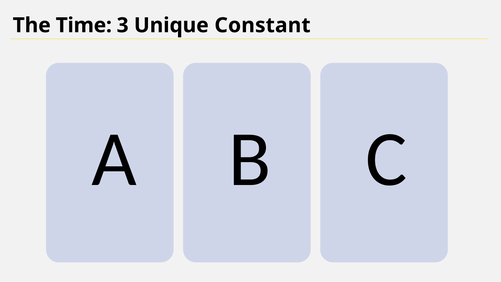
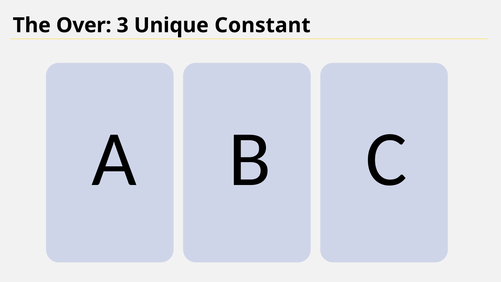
Time: Time -> Over (84, 25)
